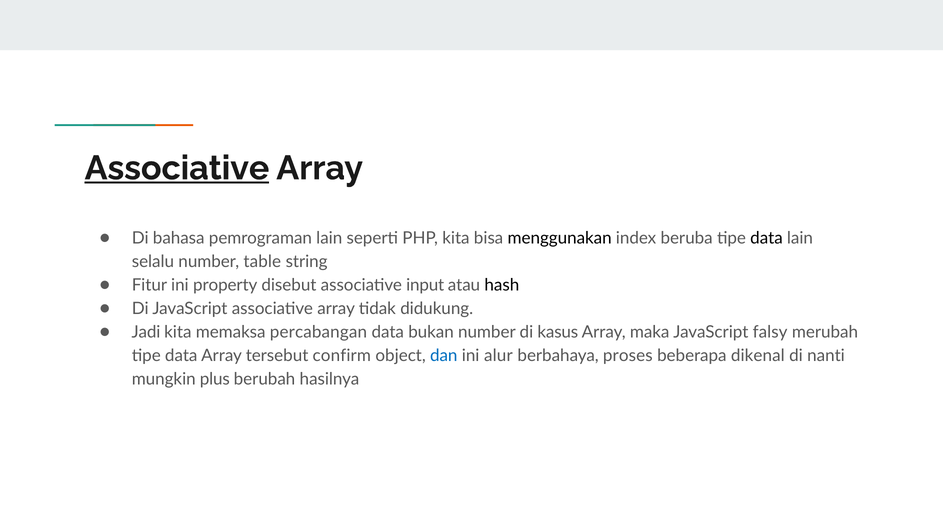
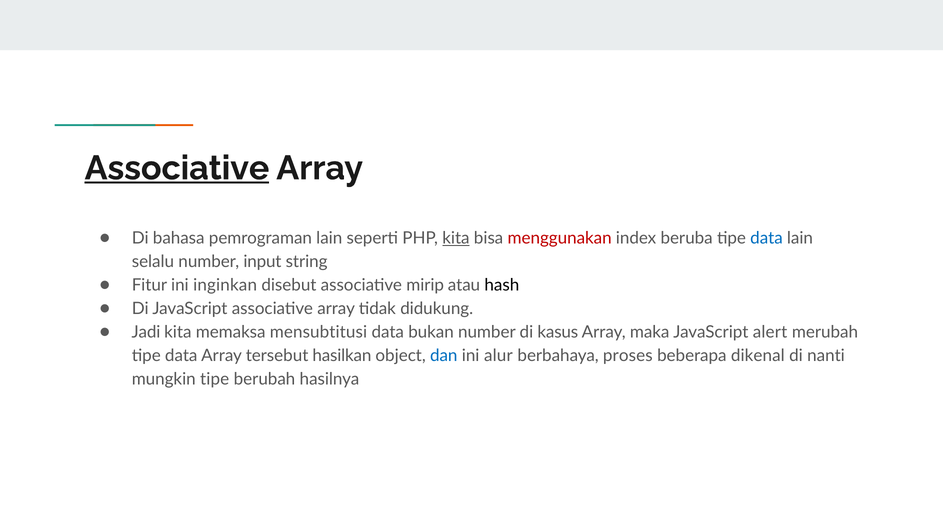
kita underline: none -> present (456, 238)
menggunakan colour: black -> red (560, 238)
data colour: black -> blue (766, 238)
table: table -> input (262, 262)
property: property -> inginkan (225, 285)
input: input -> mirip (425, 285)
percabangan: percabangan -> mensubtitusi (318, 332)
falsy: falsy -> alert (770, 332)
confirm: confirm -> hasilkan (342, 356)
mungkin plus: plus -> tipe (215, 379)
